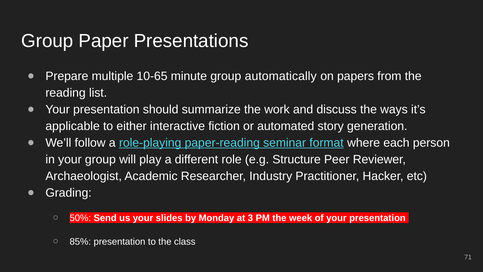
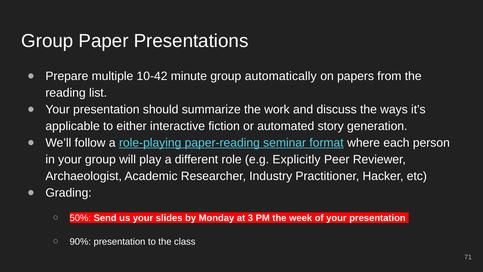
10-65: 10-65 -> 10-42 (152, 76)
Structure: Structure -> Explicitly (296, 159)
85%: 85% -> 90% (80, 241)
